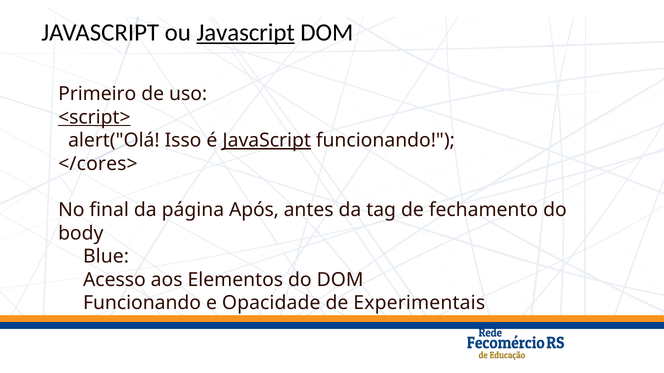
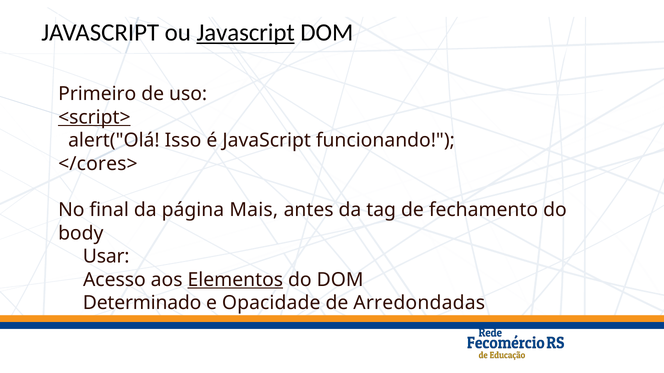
JavaScript underline: present -> none (267, 141)
Após: Após -> Mais (254, 210)
Blue: Blue -> Usar (106, 257)
Elementos underline: none -> present (235, 280)
Funcionando: Funcionando -> Determinado (142, 303)
Experimentais: Experimentais -> Arredondadas (419, 303)
